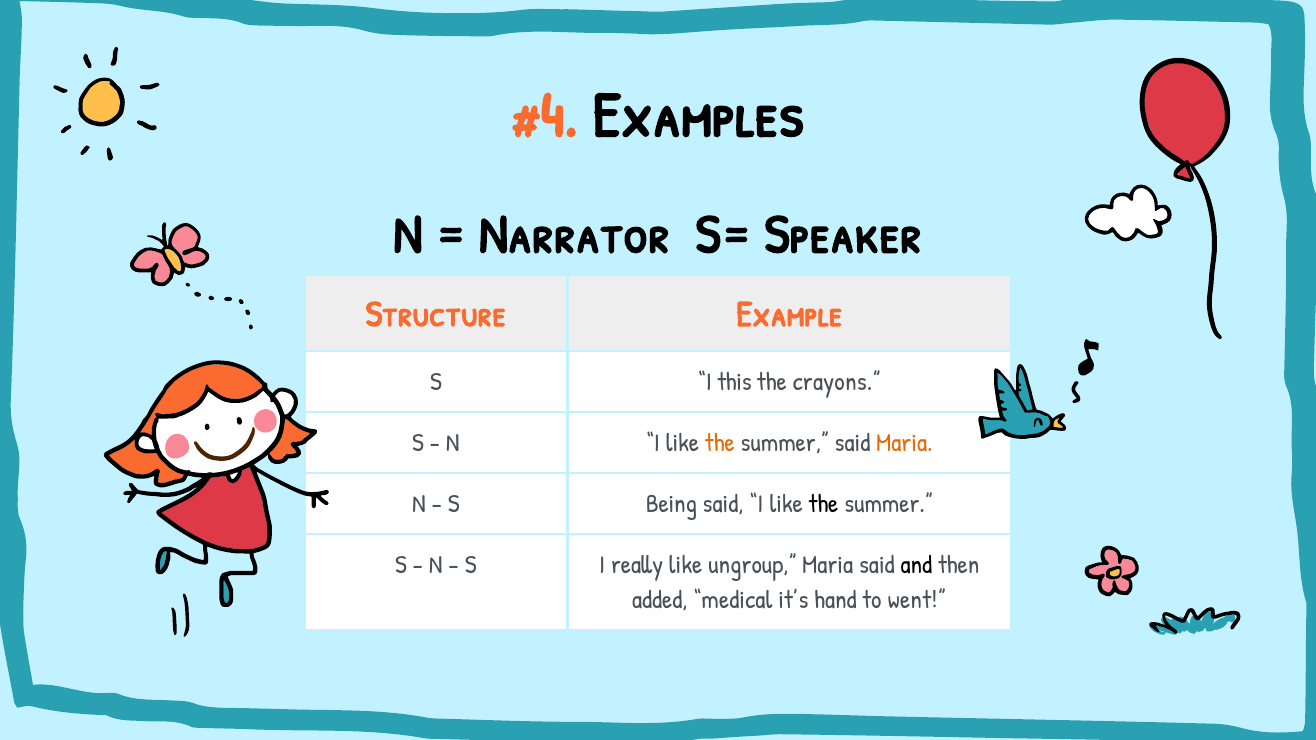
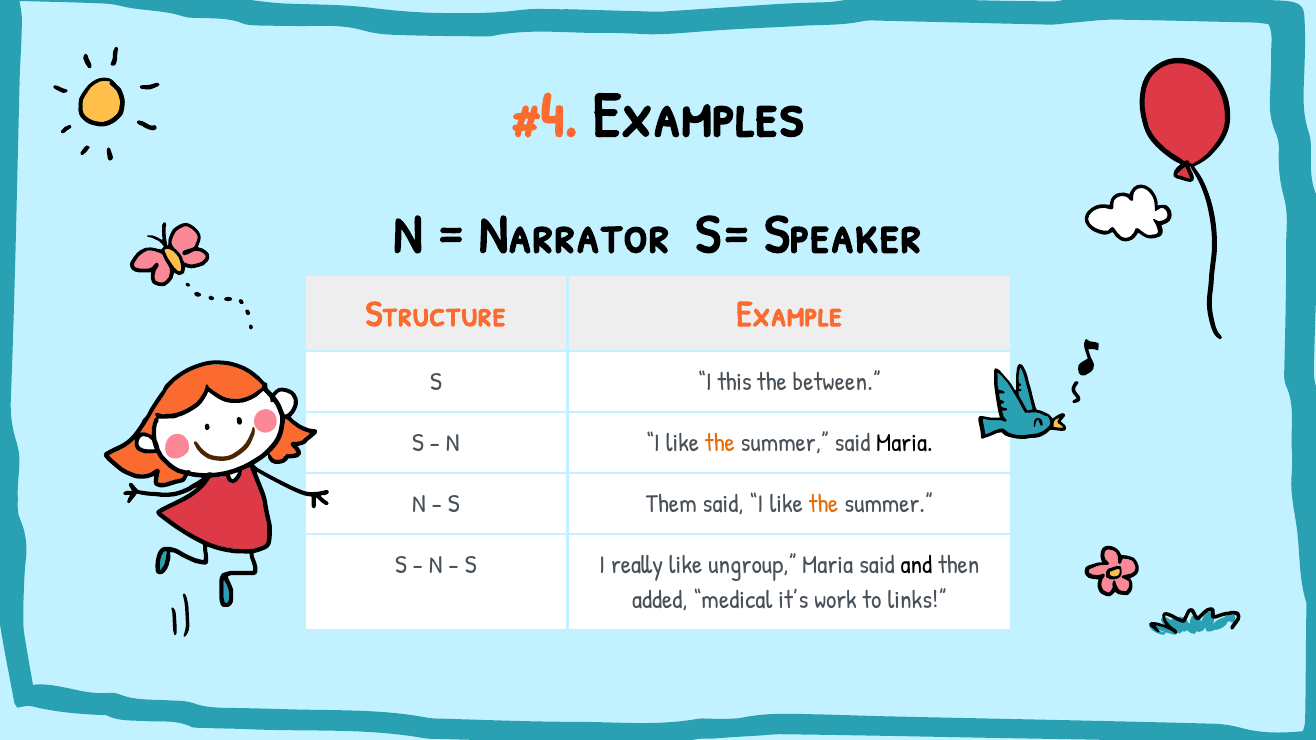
crayons: crayons -> between (837, 382)
Maria colour: orange -> black (904, 443)
Being: Being -> Them (671, 505)
the colour: black -> orange (824, 505)
hand: hand -> work (836, 601)
went: went -> links (917, 601)
